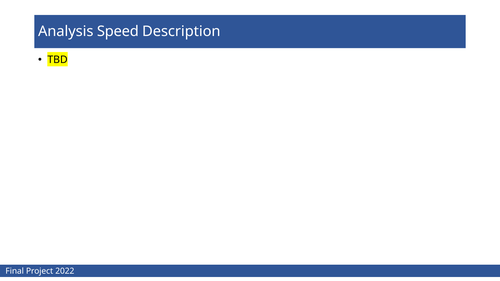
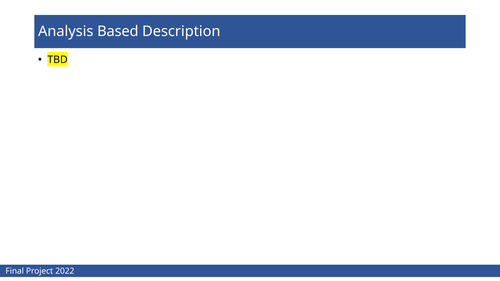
Speed: Speed -> Based (118, 31)
